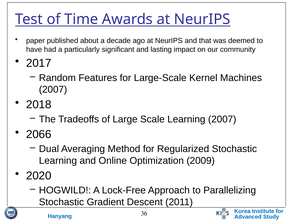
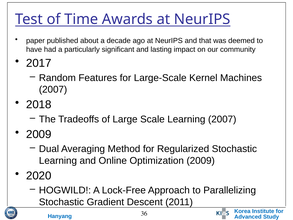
2066: 2066 -> 2009 (39, 134)
